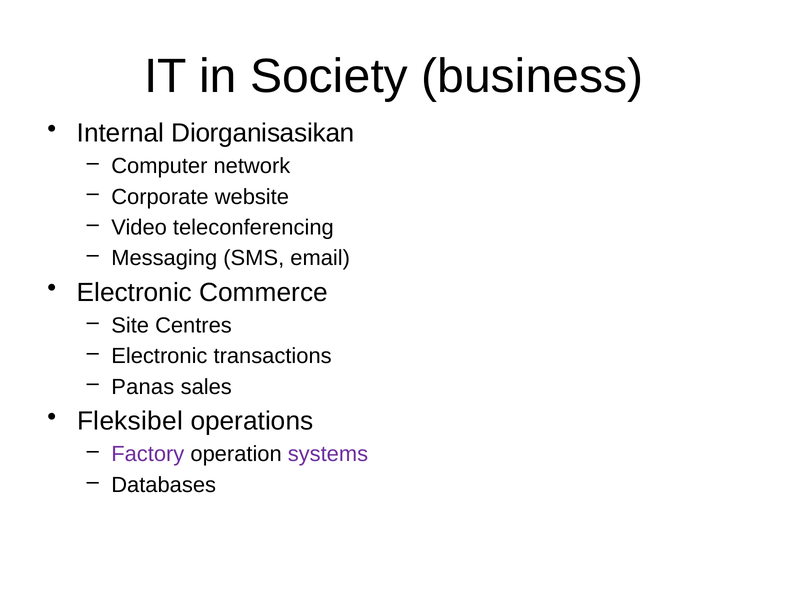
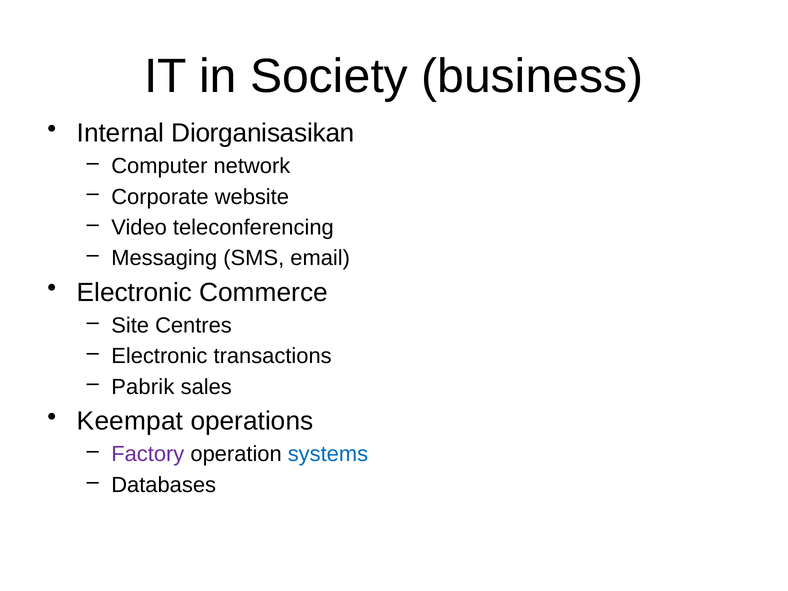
Panas: Panas -> Pabrik (143, 387)
Fleksibel: Fleksibel -> Keempat (130, 421)
systems colour: purple -> blue (328, 454)
